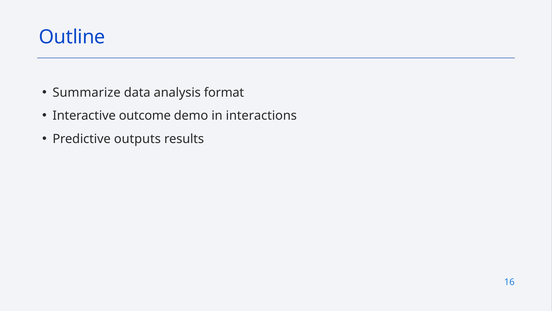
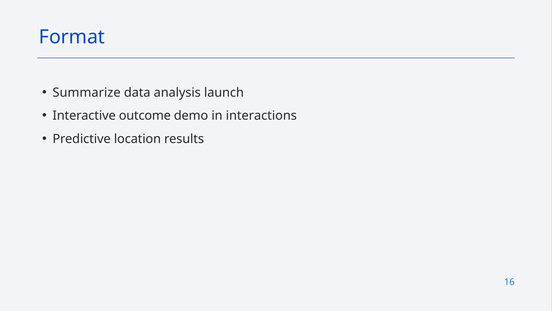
Outline: Outline -> Format (72, 37)
format: format -> launch (224, 92)
outputs: outputs -> location (137, 139)
